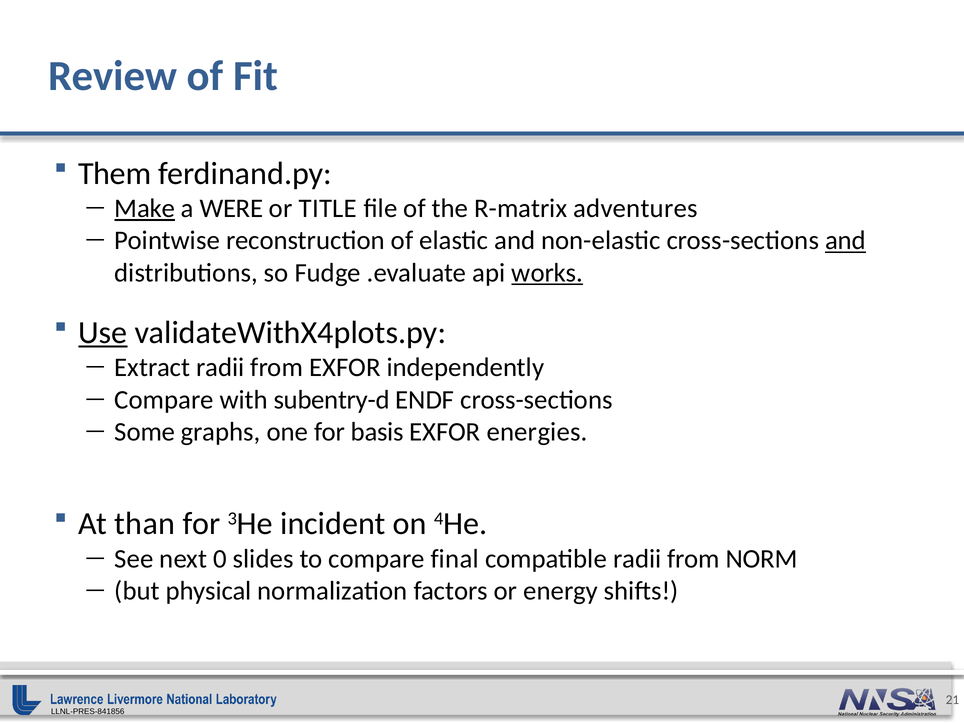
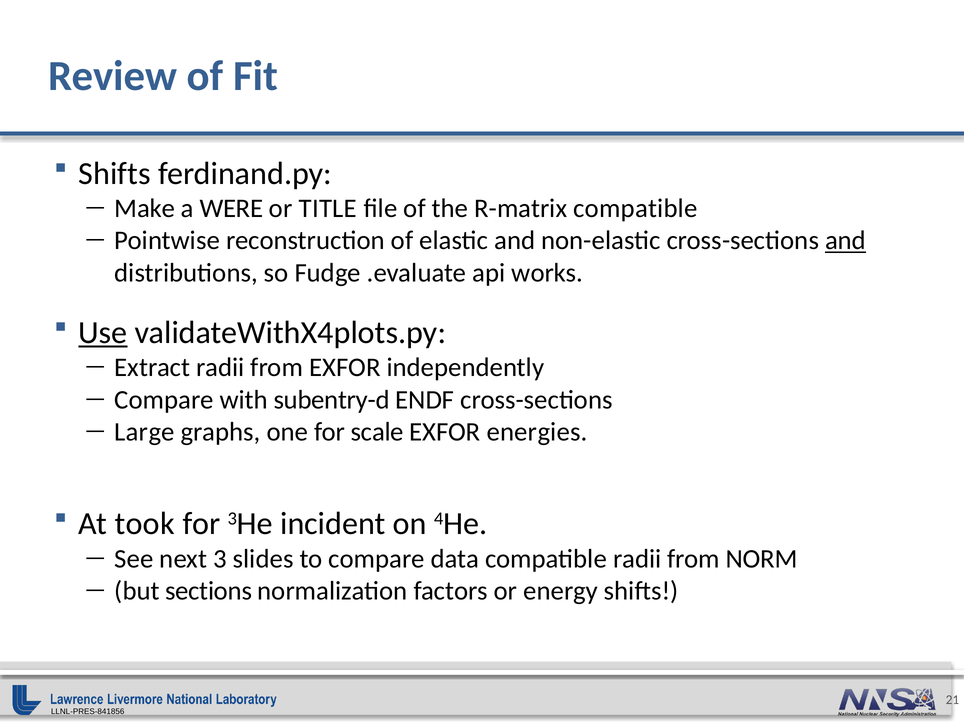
Them: Them -> Shifts (115, 174)
Make underline: present -> none (145, 208)
R-matrix adventures: adventures -> compatible (635, 208)
works underline: present -> none (547, 273)
Some: Some -> Large (145, 432)
basis: basis -> scale (377, 432)
than: than -> took (145, 524)
0: 0 -> 3 (220, 559)
final: final -> data (455, 559)
physical: physical -> sections (209, 591)
